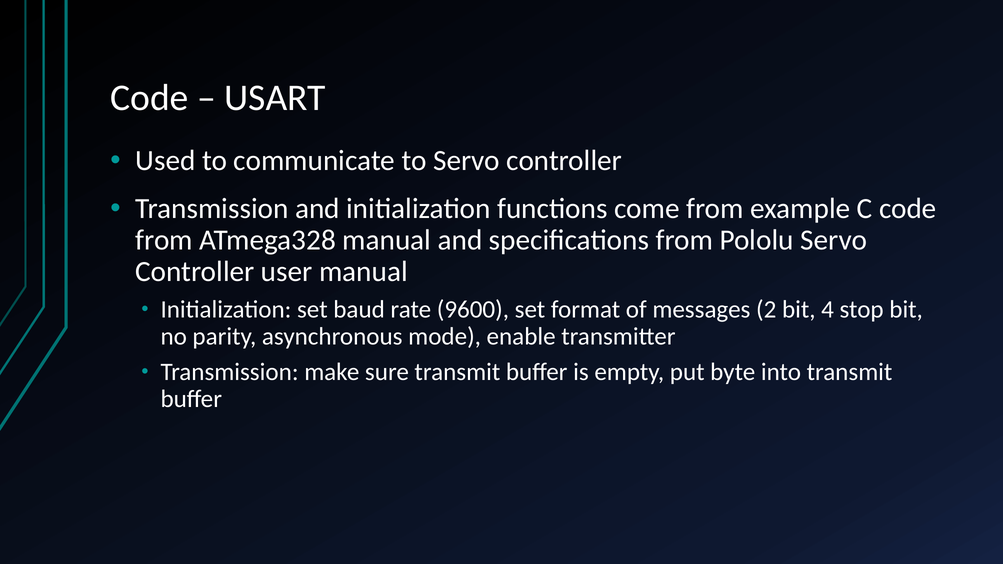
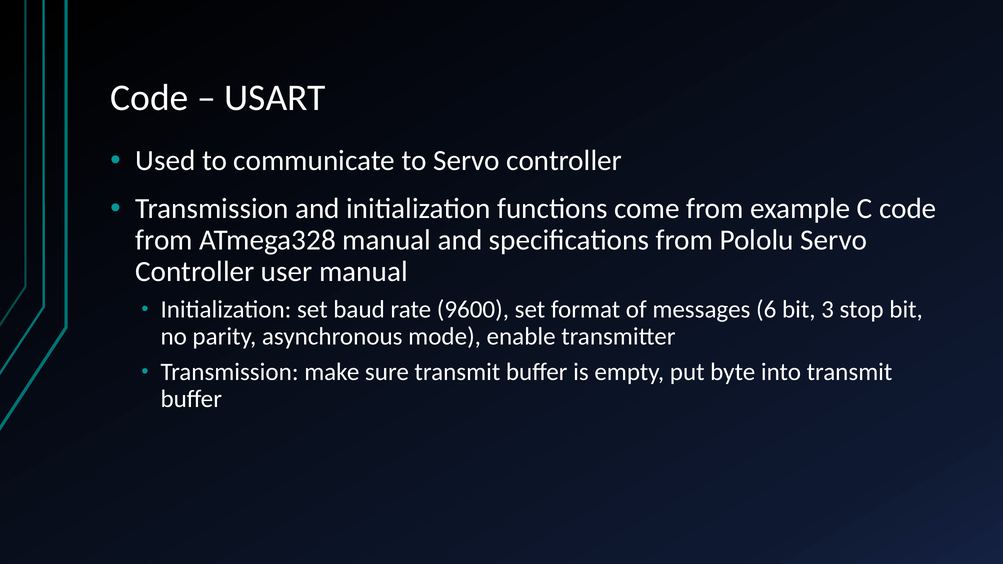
2: 2 -> 6 (766, 310)
4: 4 -> 3 (828, 310)
